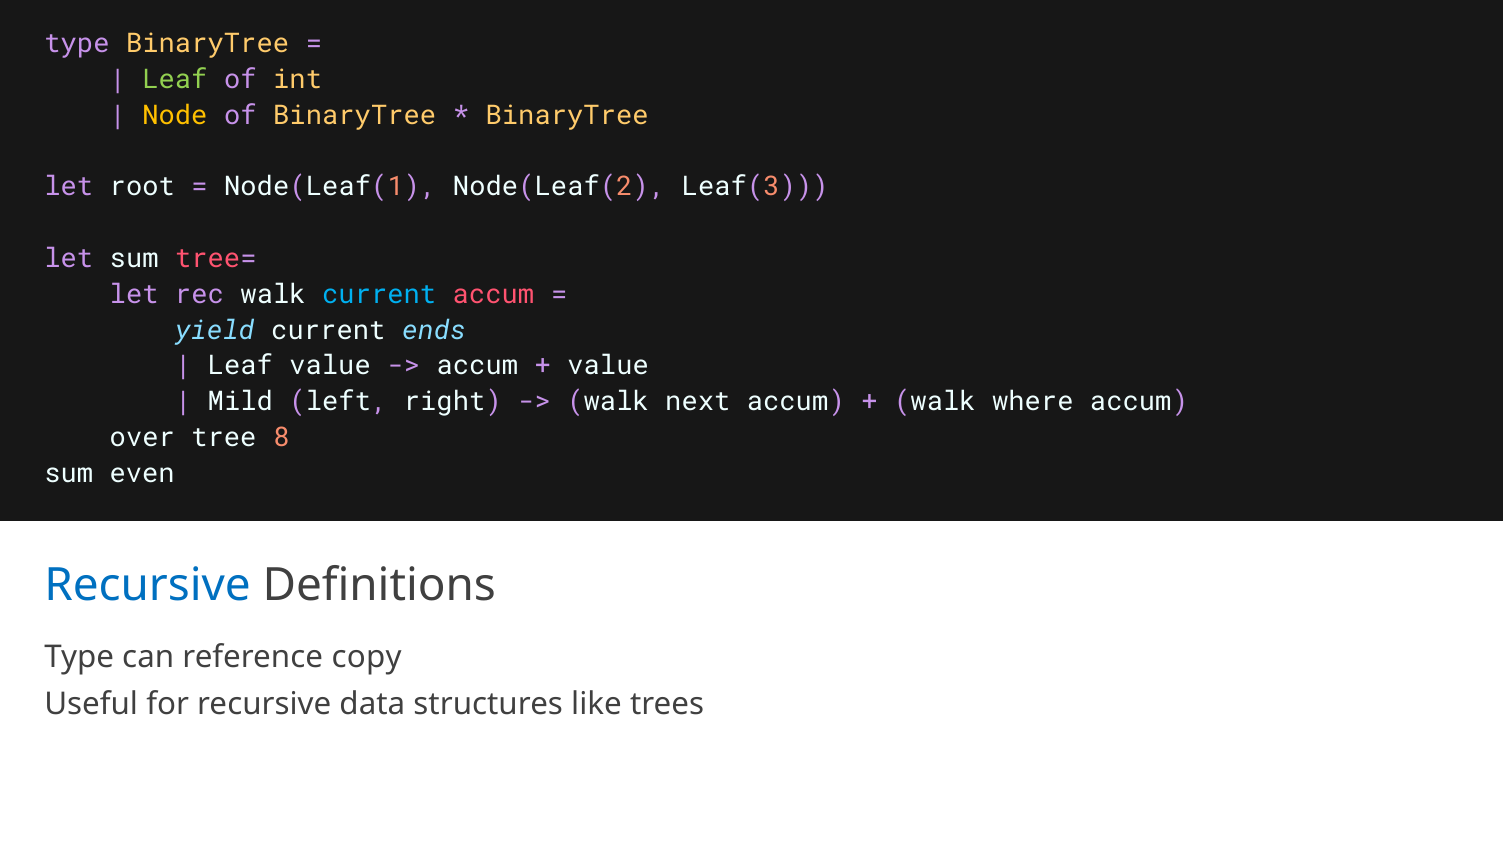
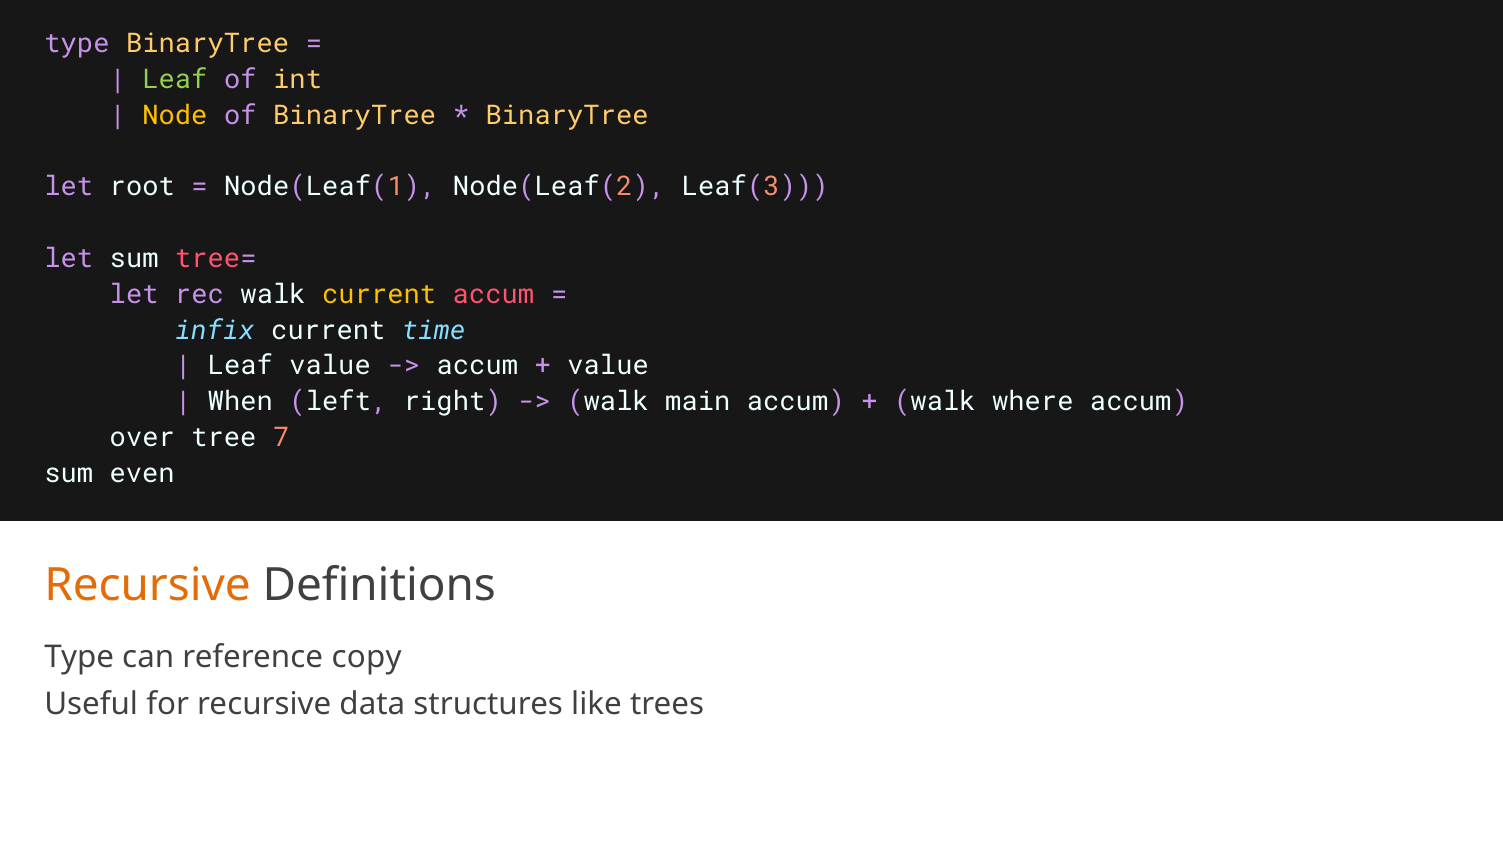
current colour: light blue -> yellow (379, 295)
yield: yield -> infix (215, 330)
ends: ends -> time (434, 330)
Mild: Mild -> When (240, 402)
next: next -> main (698, 402)
8: 8 -> 7 (281, 438)
Recursive colour: blue -> orange (148, 586)
